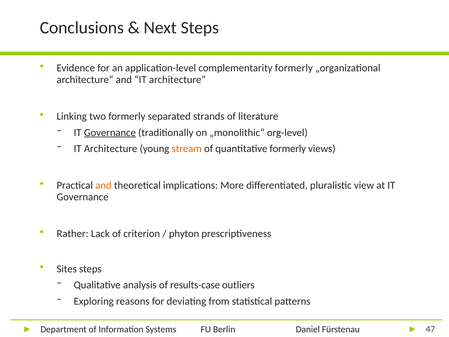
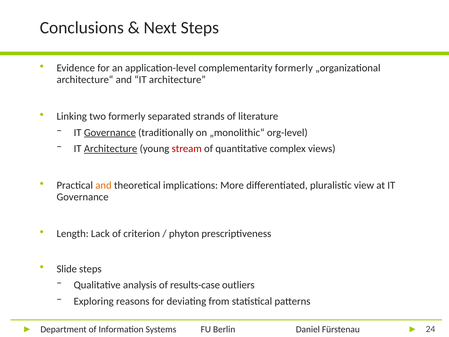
Architecture underline: none -> present (111, 149)
stream colour: orange -> red (187, 149)
quantitative formerly: formerly -> complex (288, 149)
Rather: Rather -> Length (73, 234)
Sites: Sites -> Slide (67, 269)
47: 47 -> 24 (430, 329)
